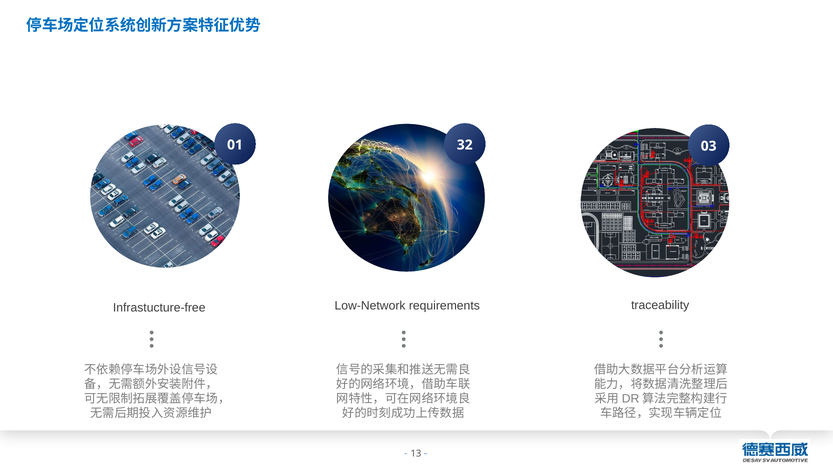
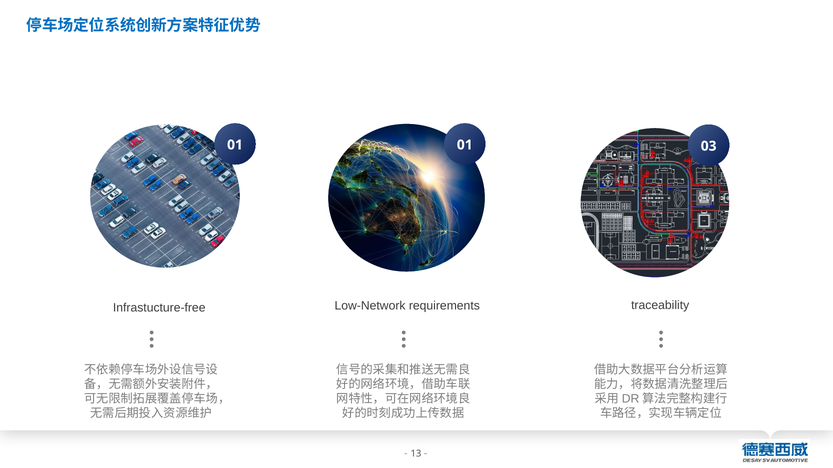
01 32: 32 -> 01 (465, 145)
